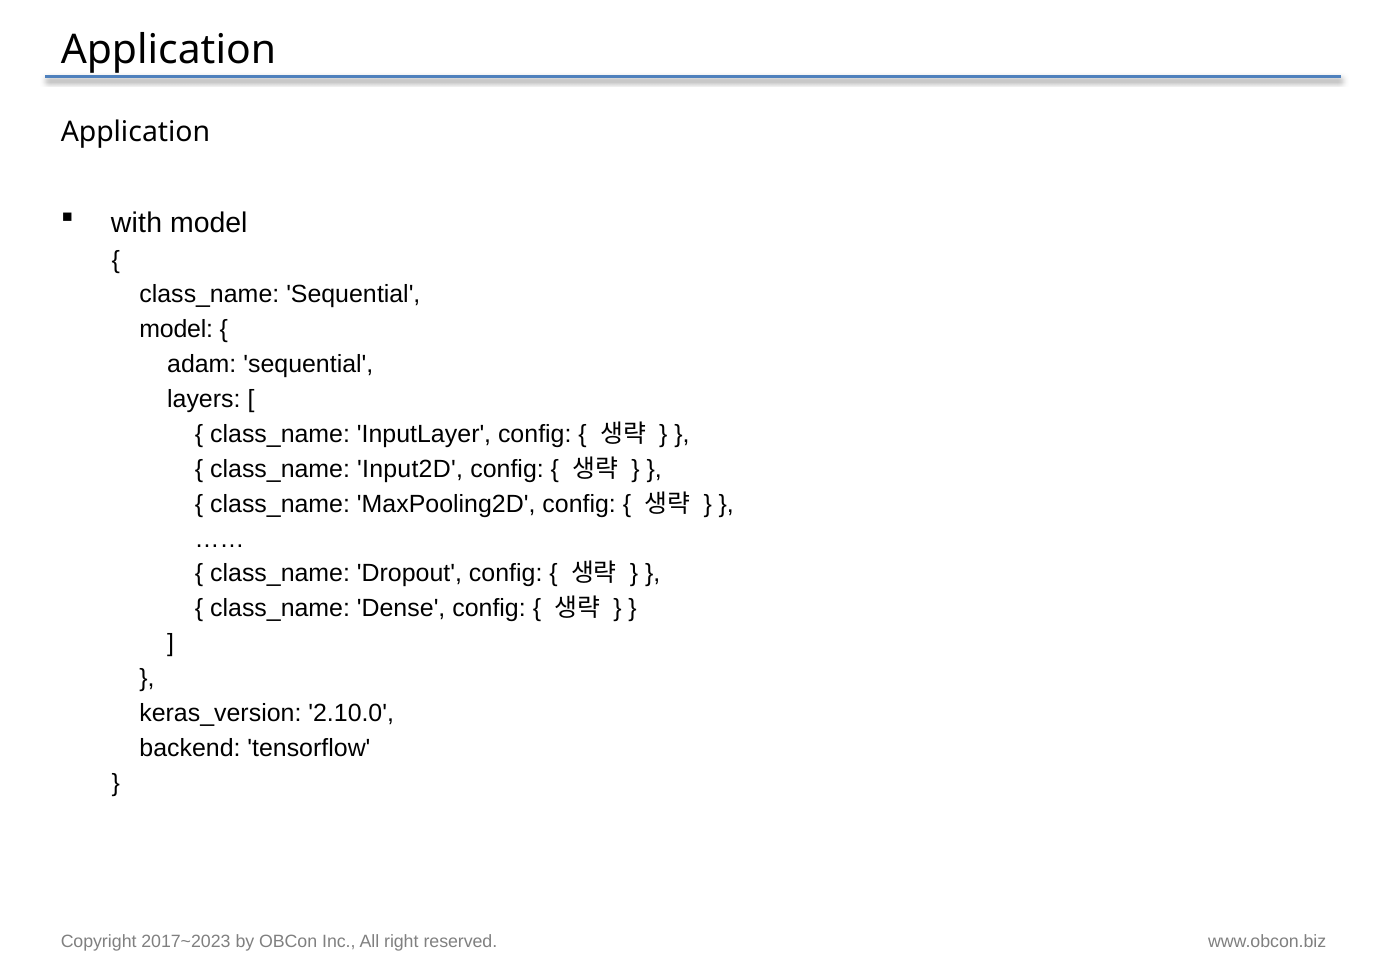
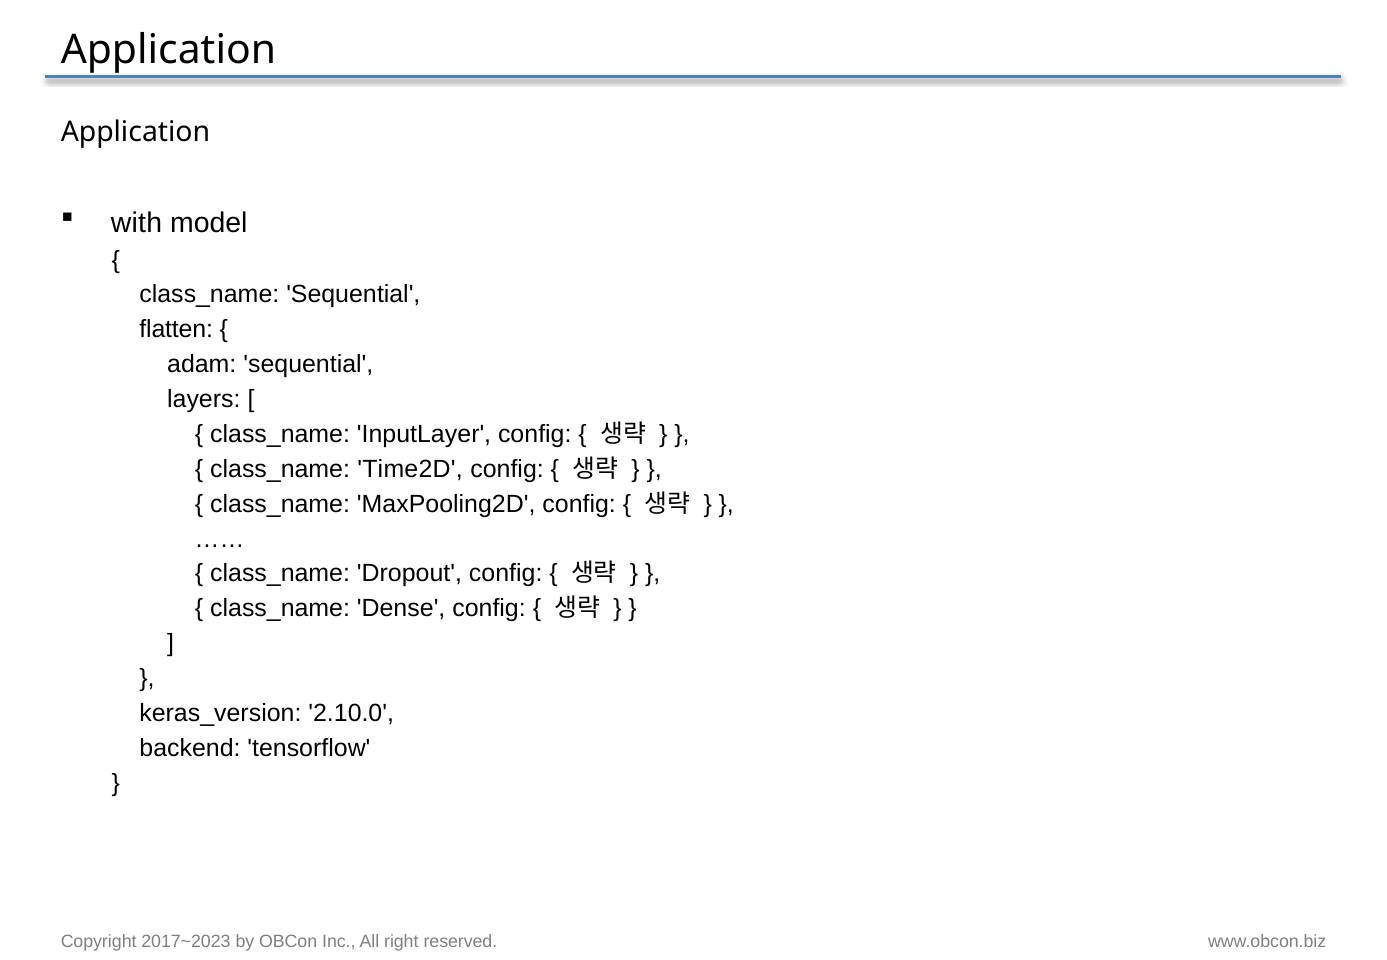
model: model -> flatten (176, 330)
Input2D: Input2D -> Time2D (410, 469)
